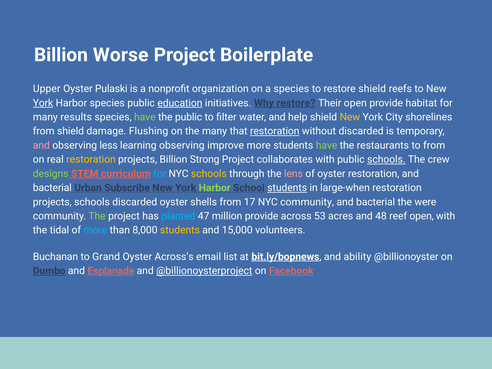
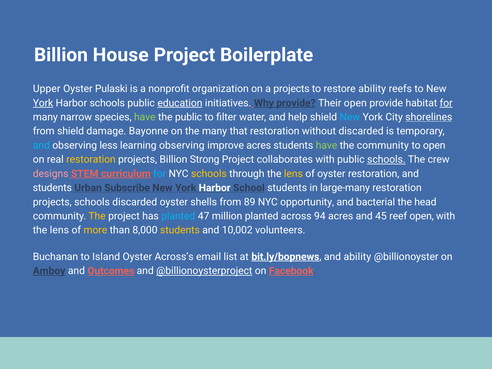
Worse: Worse -> House (121, 55)
a species: species -> projects (291, 89)
restore shield: shield -> ability (372, 89)
Harbor species: species -> schools (107, 103)
Why restore: restore -> provide (296, 103)
for underline: none -> present (446, 103)
results: results -> narrow (76, 117)
New colour: yellow -> light blue (350, 117)
shorelines underline: none -> present (429, 117)
Flushing: Flushing -> Bayonne (149, 131)
restoration underline: present -> none (275, 131)
and colour: pink -> light blue (41, 145)
improve more: more -> acres (259, 145)
the restaurants: restaurants -> community (383, 145)
to from: from -> open (434, 145)
designs colour: light green -> pink (51, 174)
lens colour: pink -> yellow (293, 174)
bacterial: bacterial -> students (52, 188)
Harbor colour: light green -> white (215, 188)
students underline: present -> none (287, 188)
large-when: large-when -> large-many (345, 188)
17: 17 -> 89 (250, 202)
NYC community: community -> opportunity (307, 202)
were: were -> head (425, 202)
The colour: light green -> yellow (97, 216)
million provide: provide -> planted (262, 216)
53: 53 -> 94 (320, 216)
48: 48 -> 45 (381, 216)
tidal: tidal -> lens (59, 230)
more colour: light blue -> yellow (95, 230)
15,000: 15,000 -> 10,002 (237, 230)
Grand: Grand -> Island (106, 257)
Dumbo: Dumbo -> Amboy (49, 271)
Esplanade: Esplanade -> Outcomes (111, 271)
